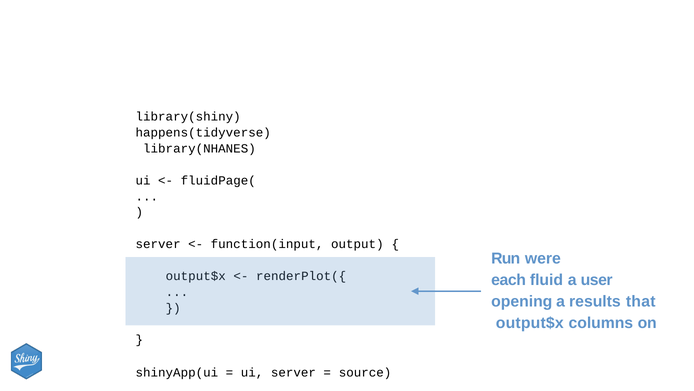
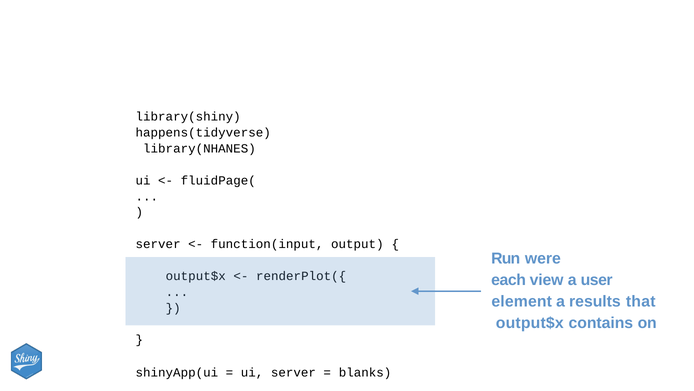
fluid: fluid -> view (547, 280)
opening: opening -> element (522, 301)
columns: columns -> contains (601, 323)
source: source -> blanks (365, 372)
